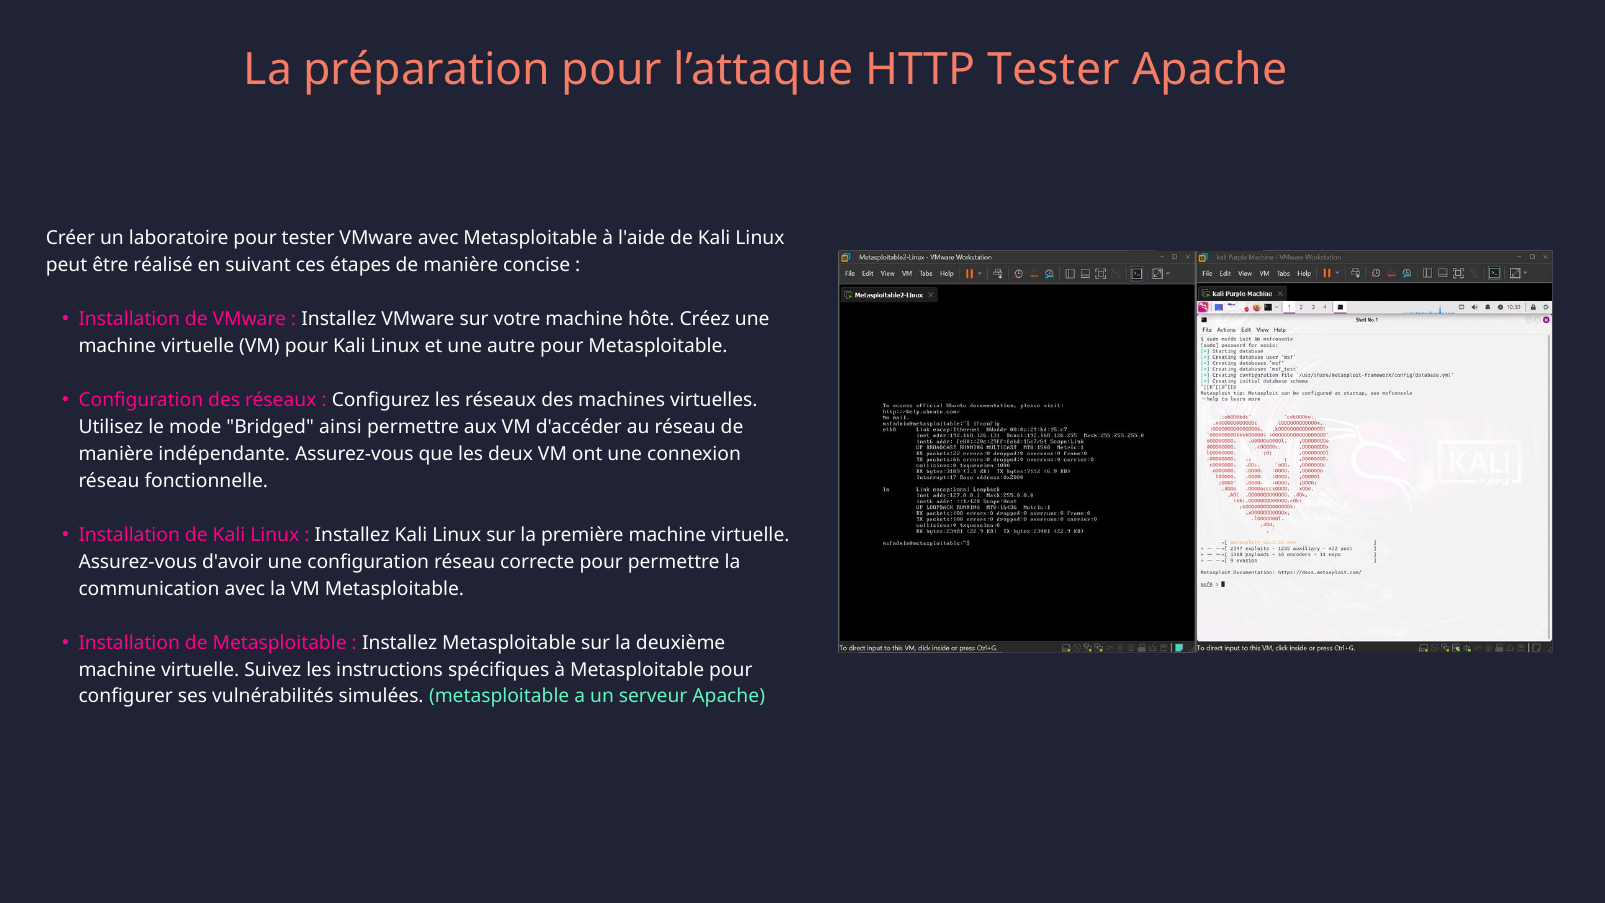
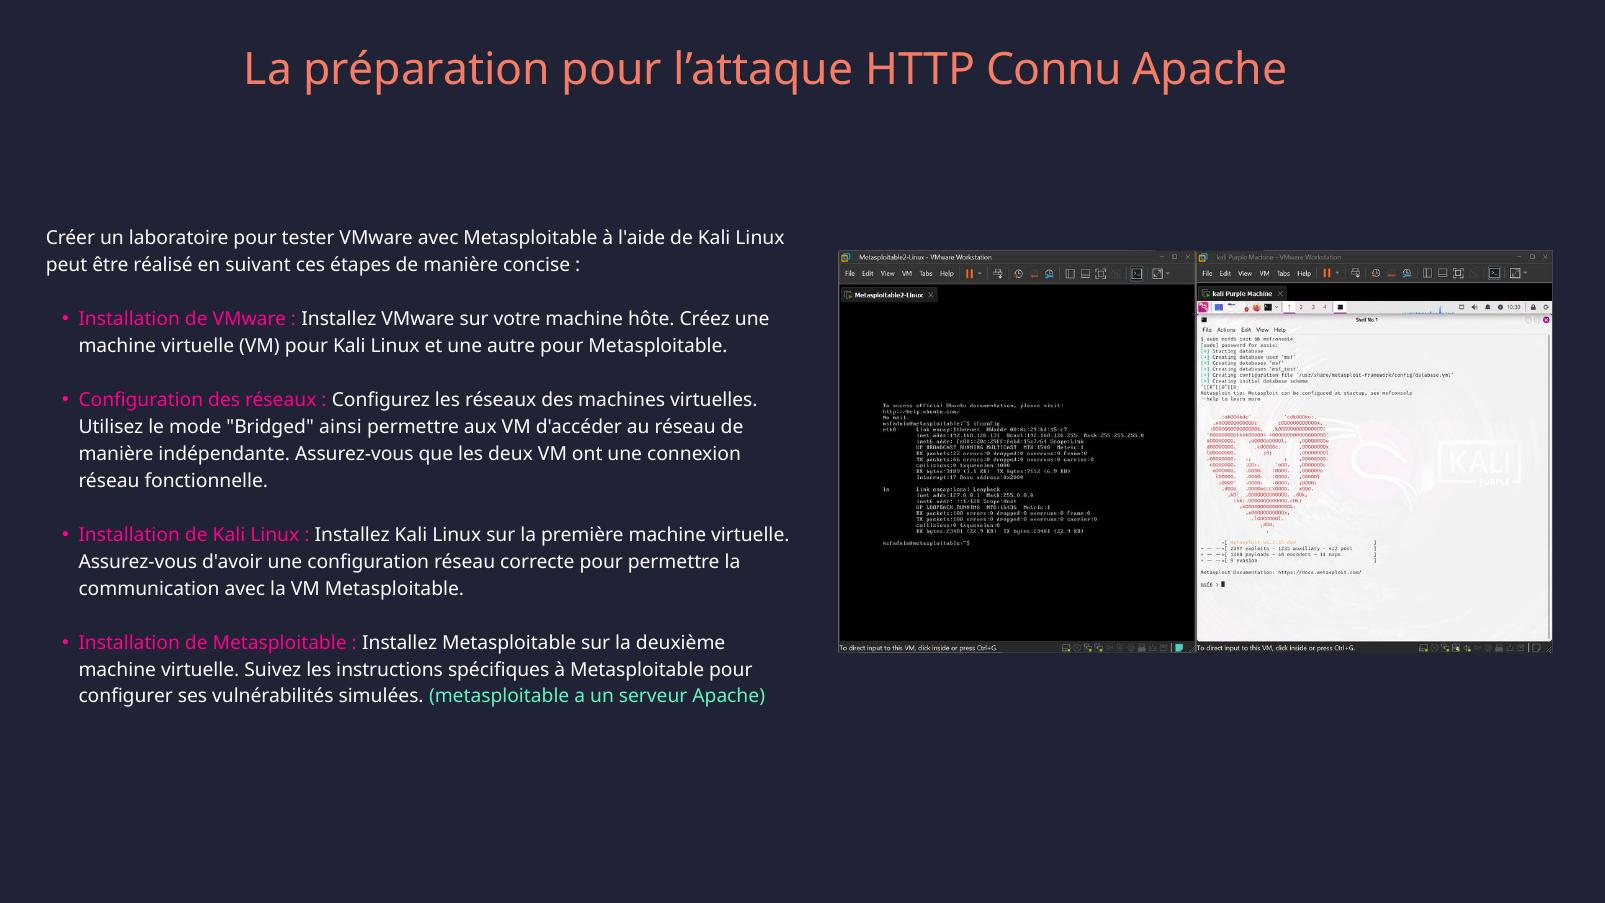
HTTP Tester: Tester -> Connu (1054, 69)
